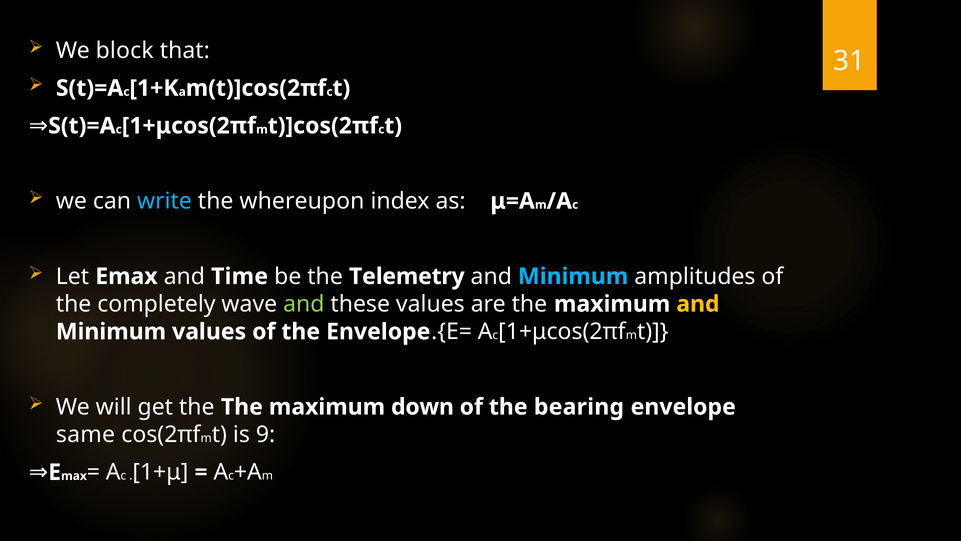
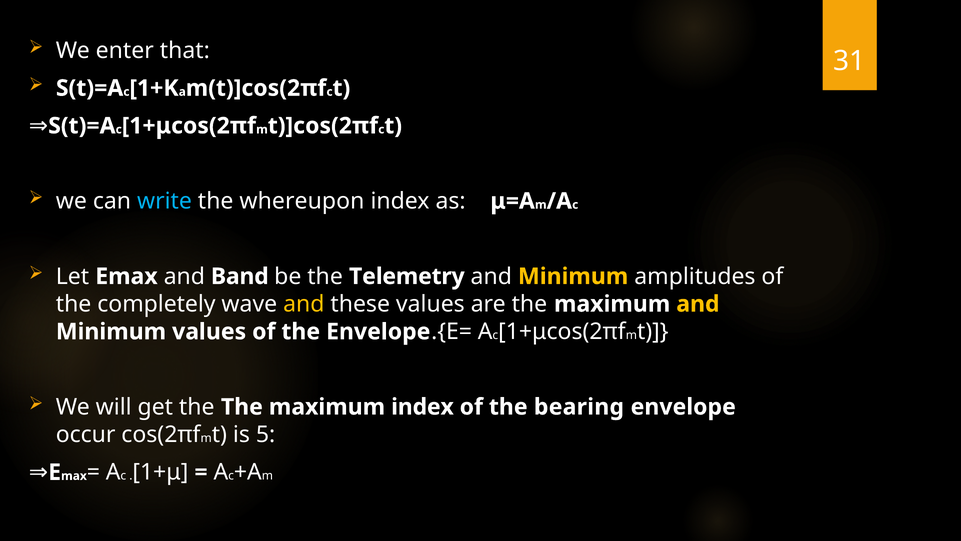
block: block -> enter (125, 50)
Time: Time -> Band (240, 276)
Minimum colour: light blue -> yellow (573, 276)
and colour: light green -> yellow (304, 304)
maximum down: down -> index (422, 407)
same: same -> occur (86, 434)
9: 9 -> 5 (266, 434)
